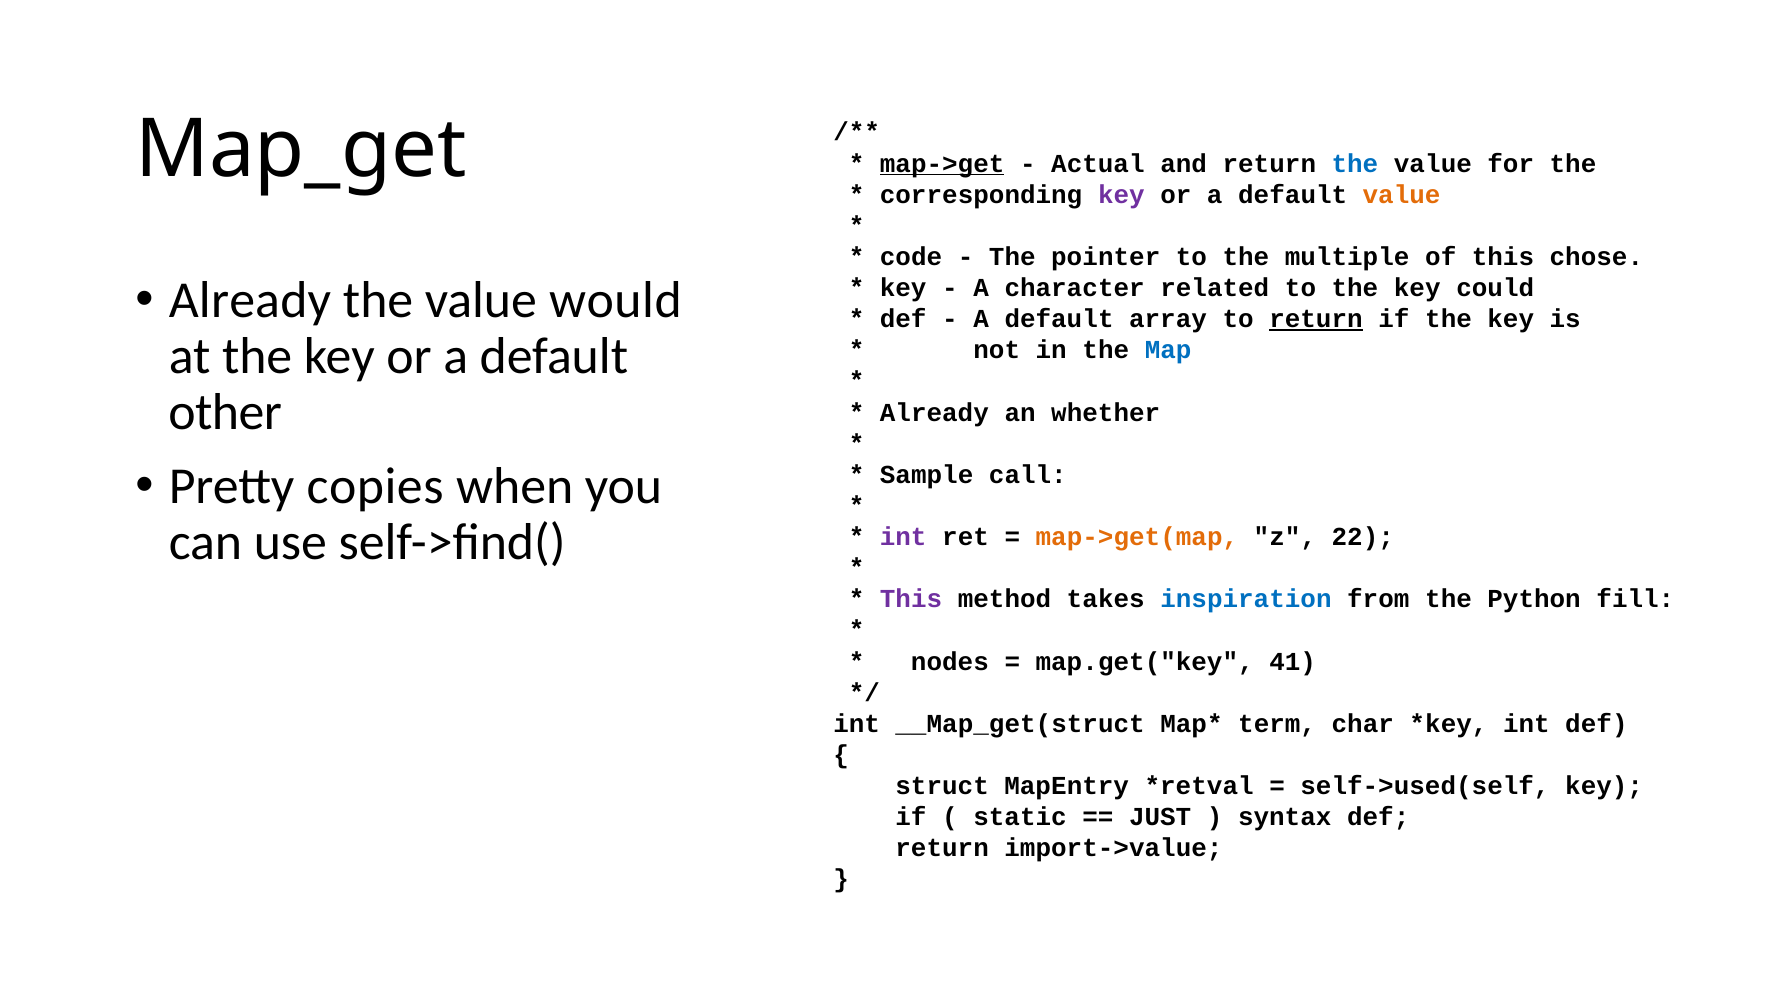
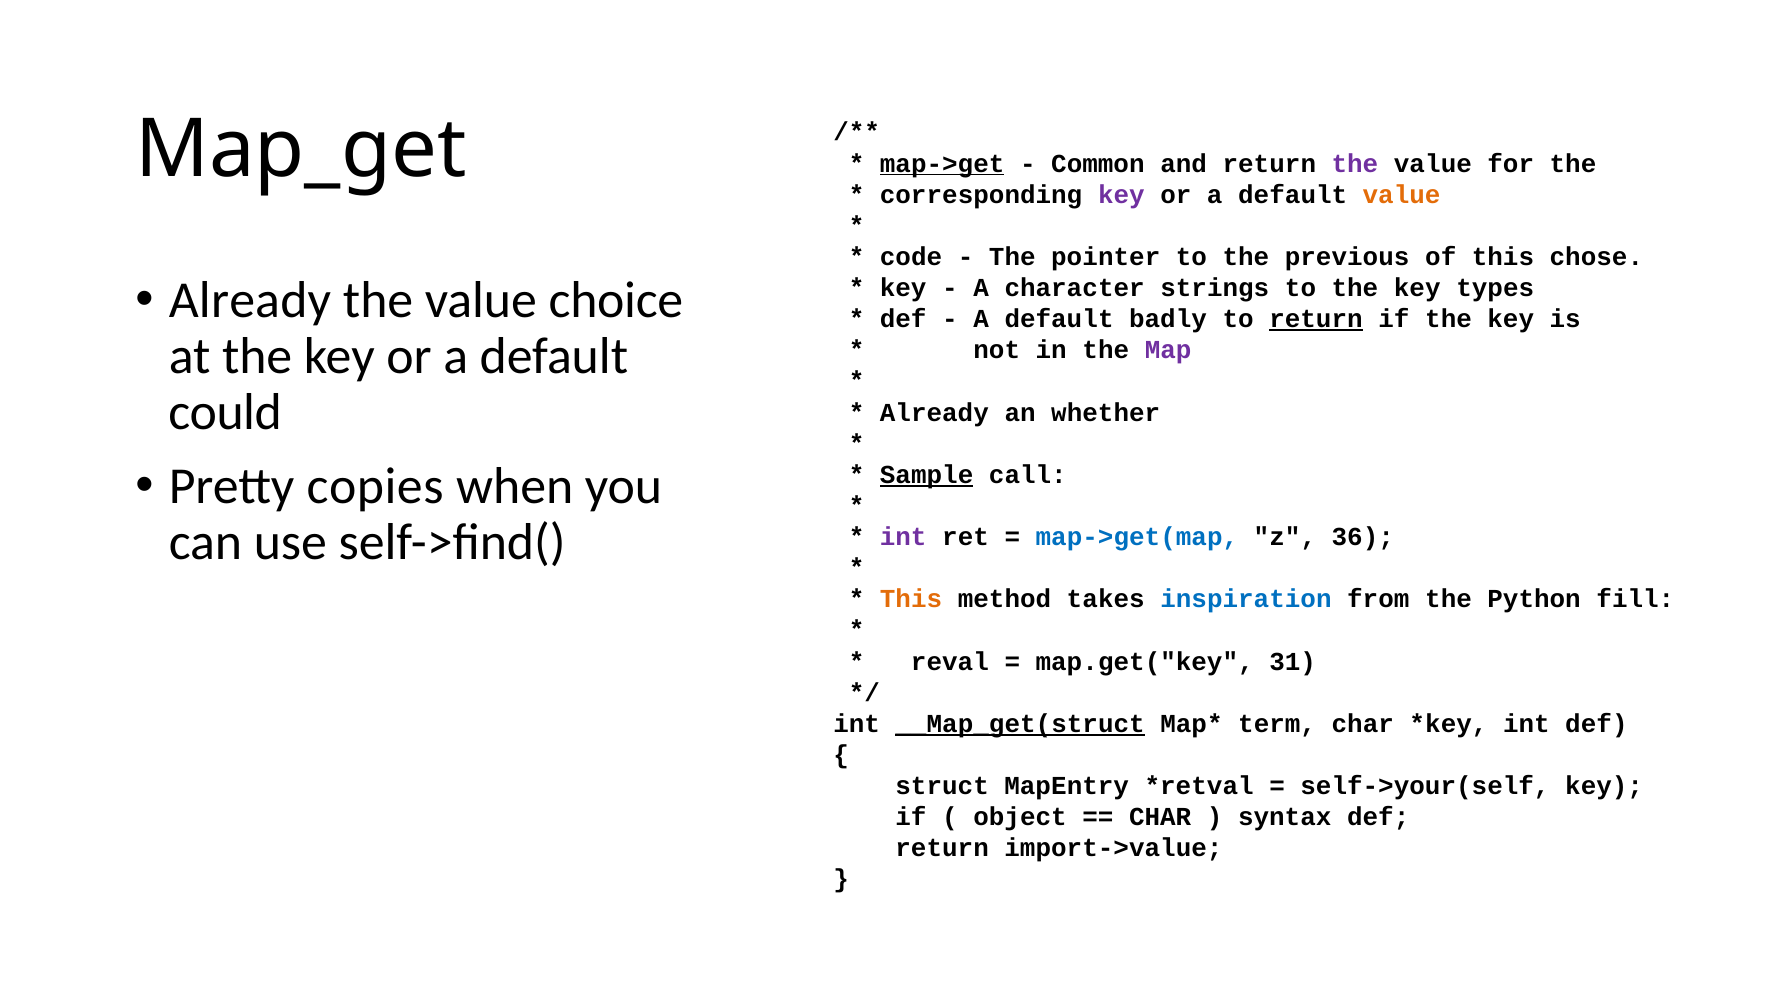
Actual: Actual -> Common (1098, 163)
the colour: blue -> purple (1355, 163)
multiple: multiple -> previous (1347, 257)
would: would -> choice (616, 300)
related: related -> strings (1215, 288)
could: could -> types (1495, 288)
array: array -> badly (1168, 319)
Map colour: blue -> purple (1168, 350)
other: other -> could (225, 412)
Sample underline: none -> present (927, 475)
map->get(map colour: orange -> blue (1137, 537)
22: 22 -> 36 (1363, 537)
This colour: purple -> orange (911, 599)
nodes: nodes -> reval (950, 661)
41: 41 -> 31 (1293, 661)
__Map_get(struct underline: none -> present (1020, 723)
self->used(self: self->used(self -> self->your(self (1425, 786)
static: static -> object (1020, 817)
JUST: JUST -> CHAR (1160, 817)
